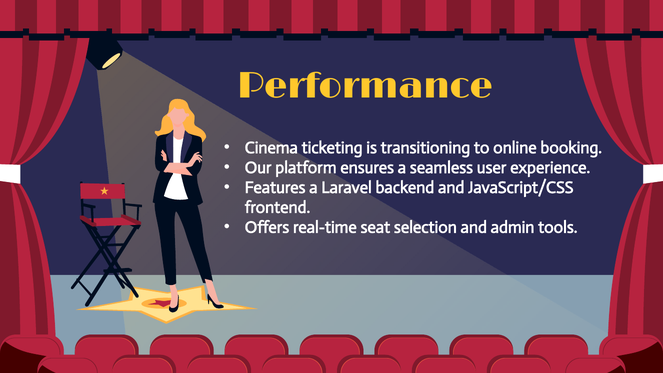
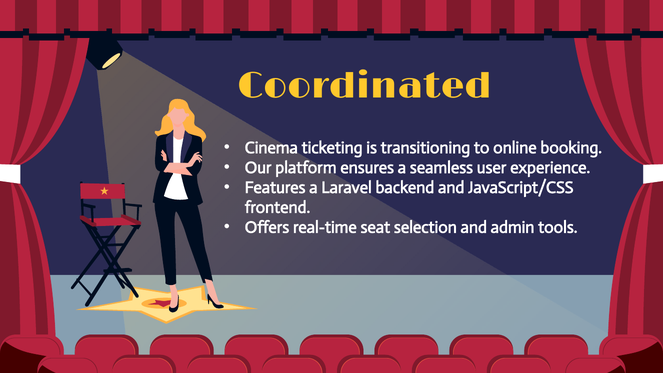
Performance: Performance -> Coordinated (365, 86)
